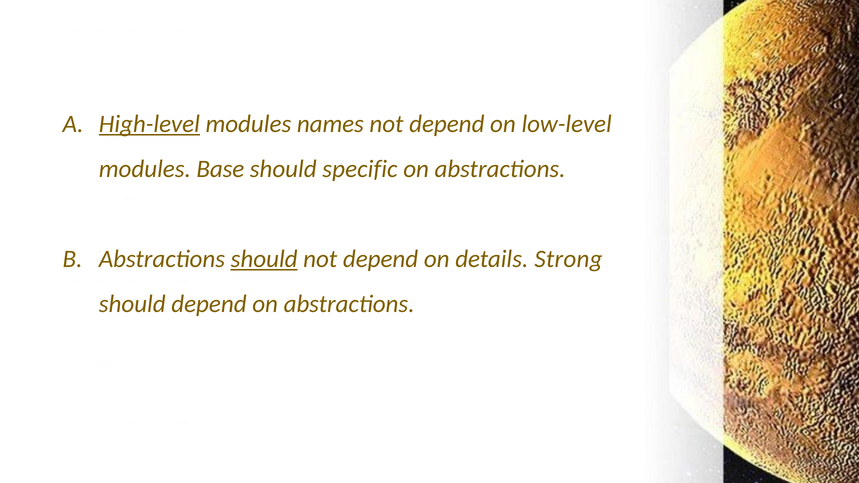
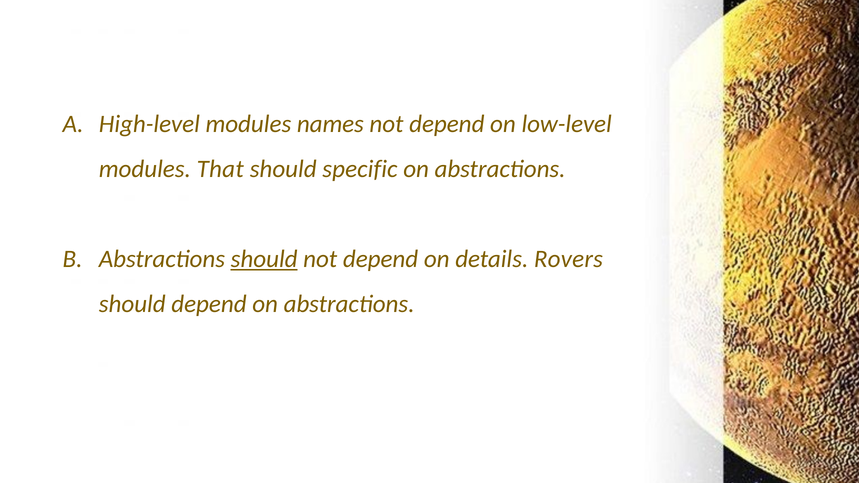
High-level underline: present -> none (149, 124)
Base: Base -> That (220, 169)
Strong: Strong -> Rovers (568, 259)
